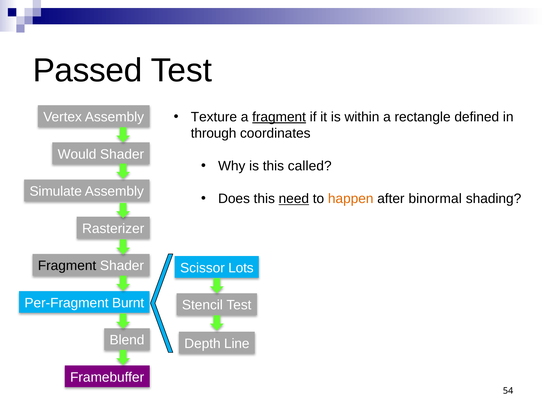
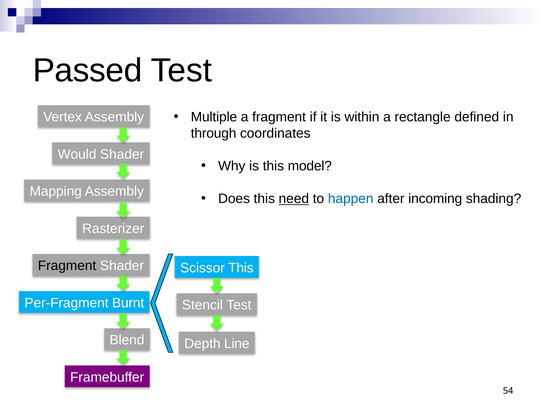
Texture: Texture -> Multiple (214, 117)
fragment underline: present -> none (279, 117)
called: called -> model (310, 166)
Simulate: Simulate -> Mapping (56, 192)
happen colour: orange -> blue (351, 199)
binormal: binormal -> incoming (435, 199)
Scissor Lots: Lots -> This (241, 268)
